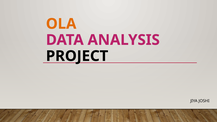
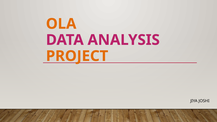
PROJECT colour: black -> orange (77, 56)
